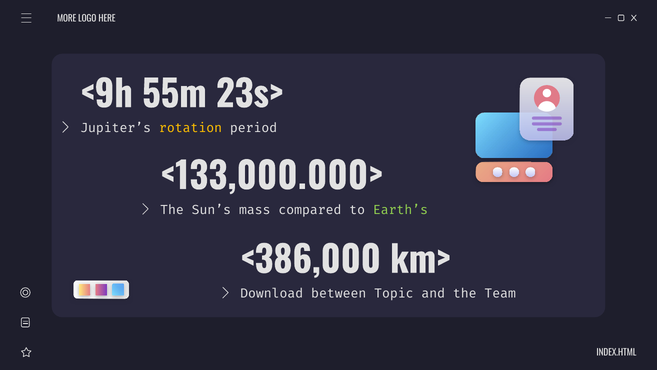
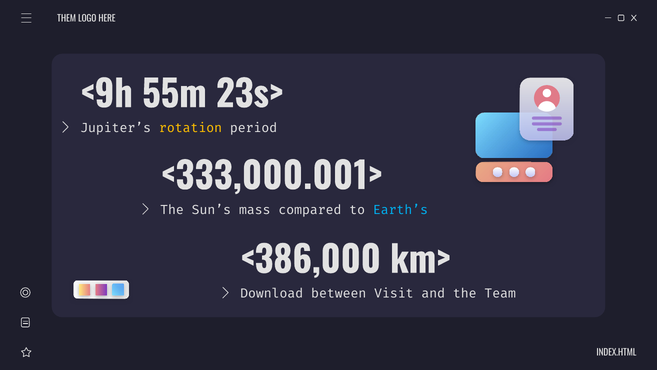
MORE: MORE -> THEM (67, 18)
<133,000.000>: <133,000.000> -> <333,000.001> (272, 177)
Earth’s colour: light green -> light blue (400, 210)
Topic: Topic -> Visit (394, 293)
